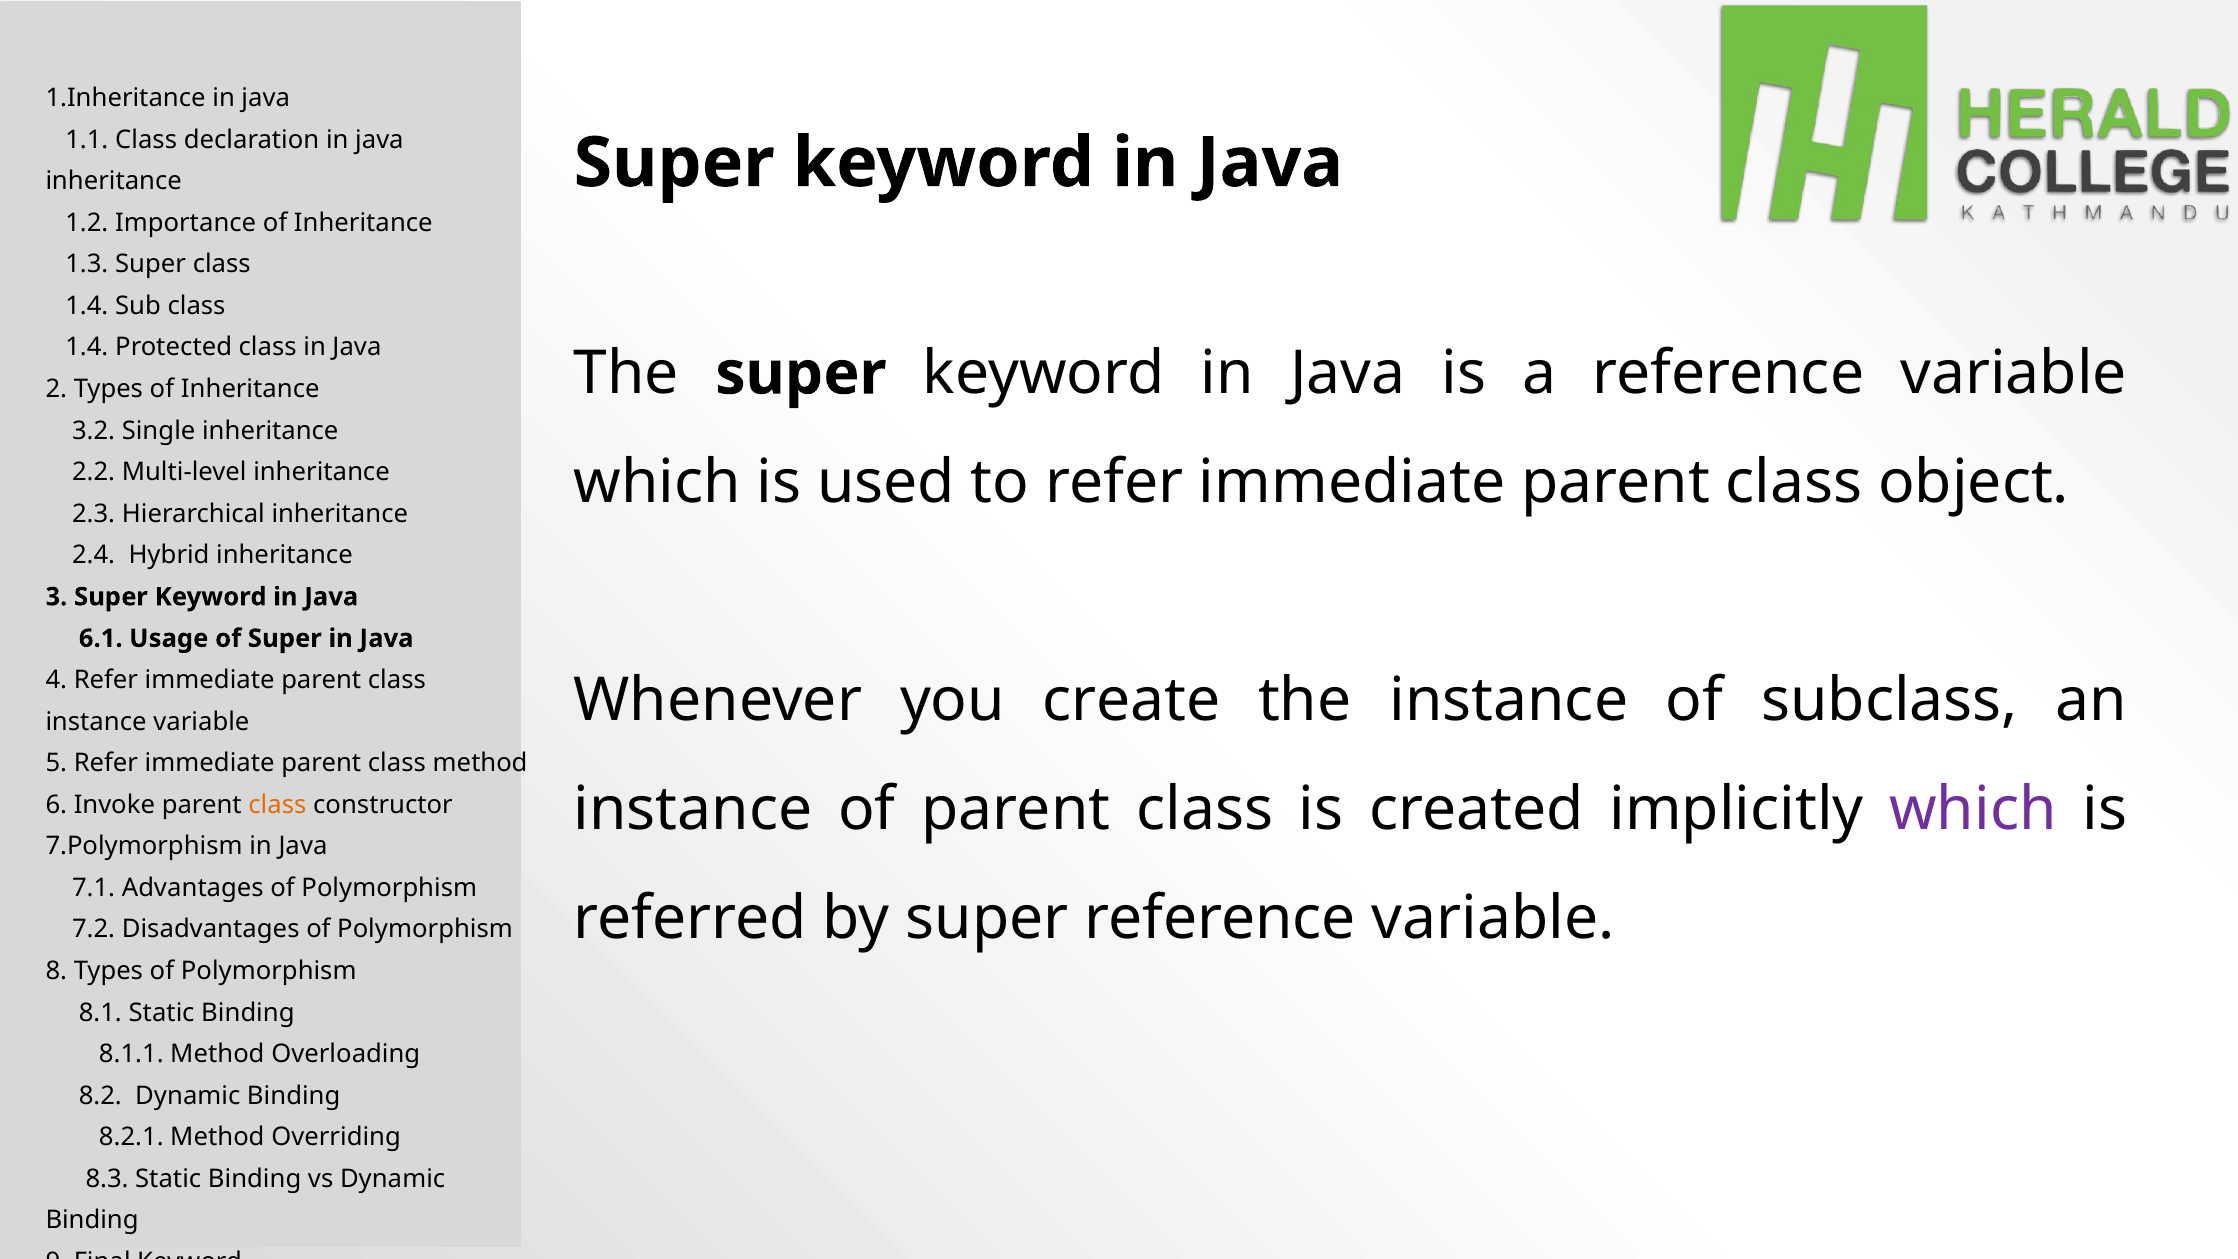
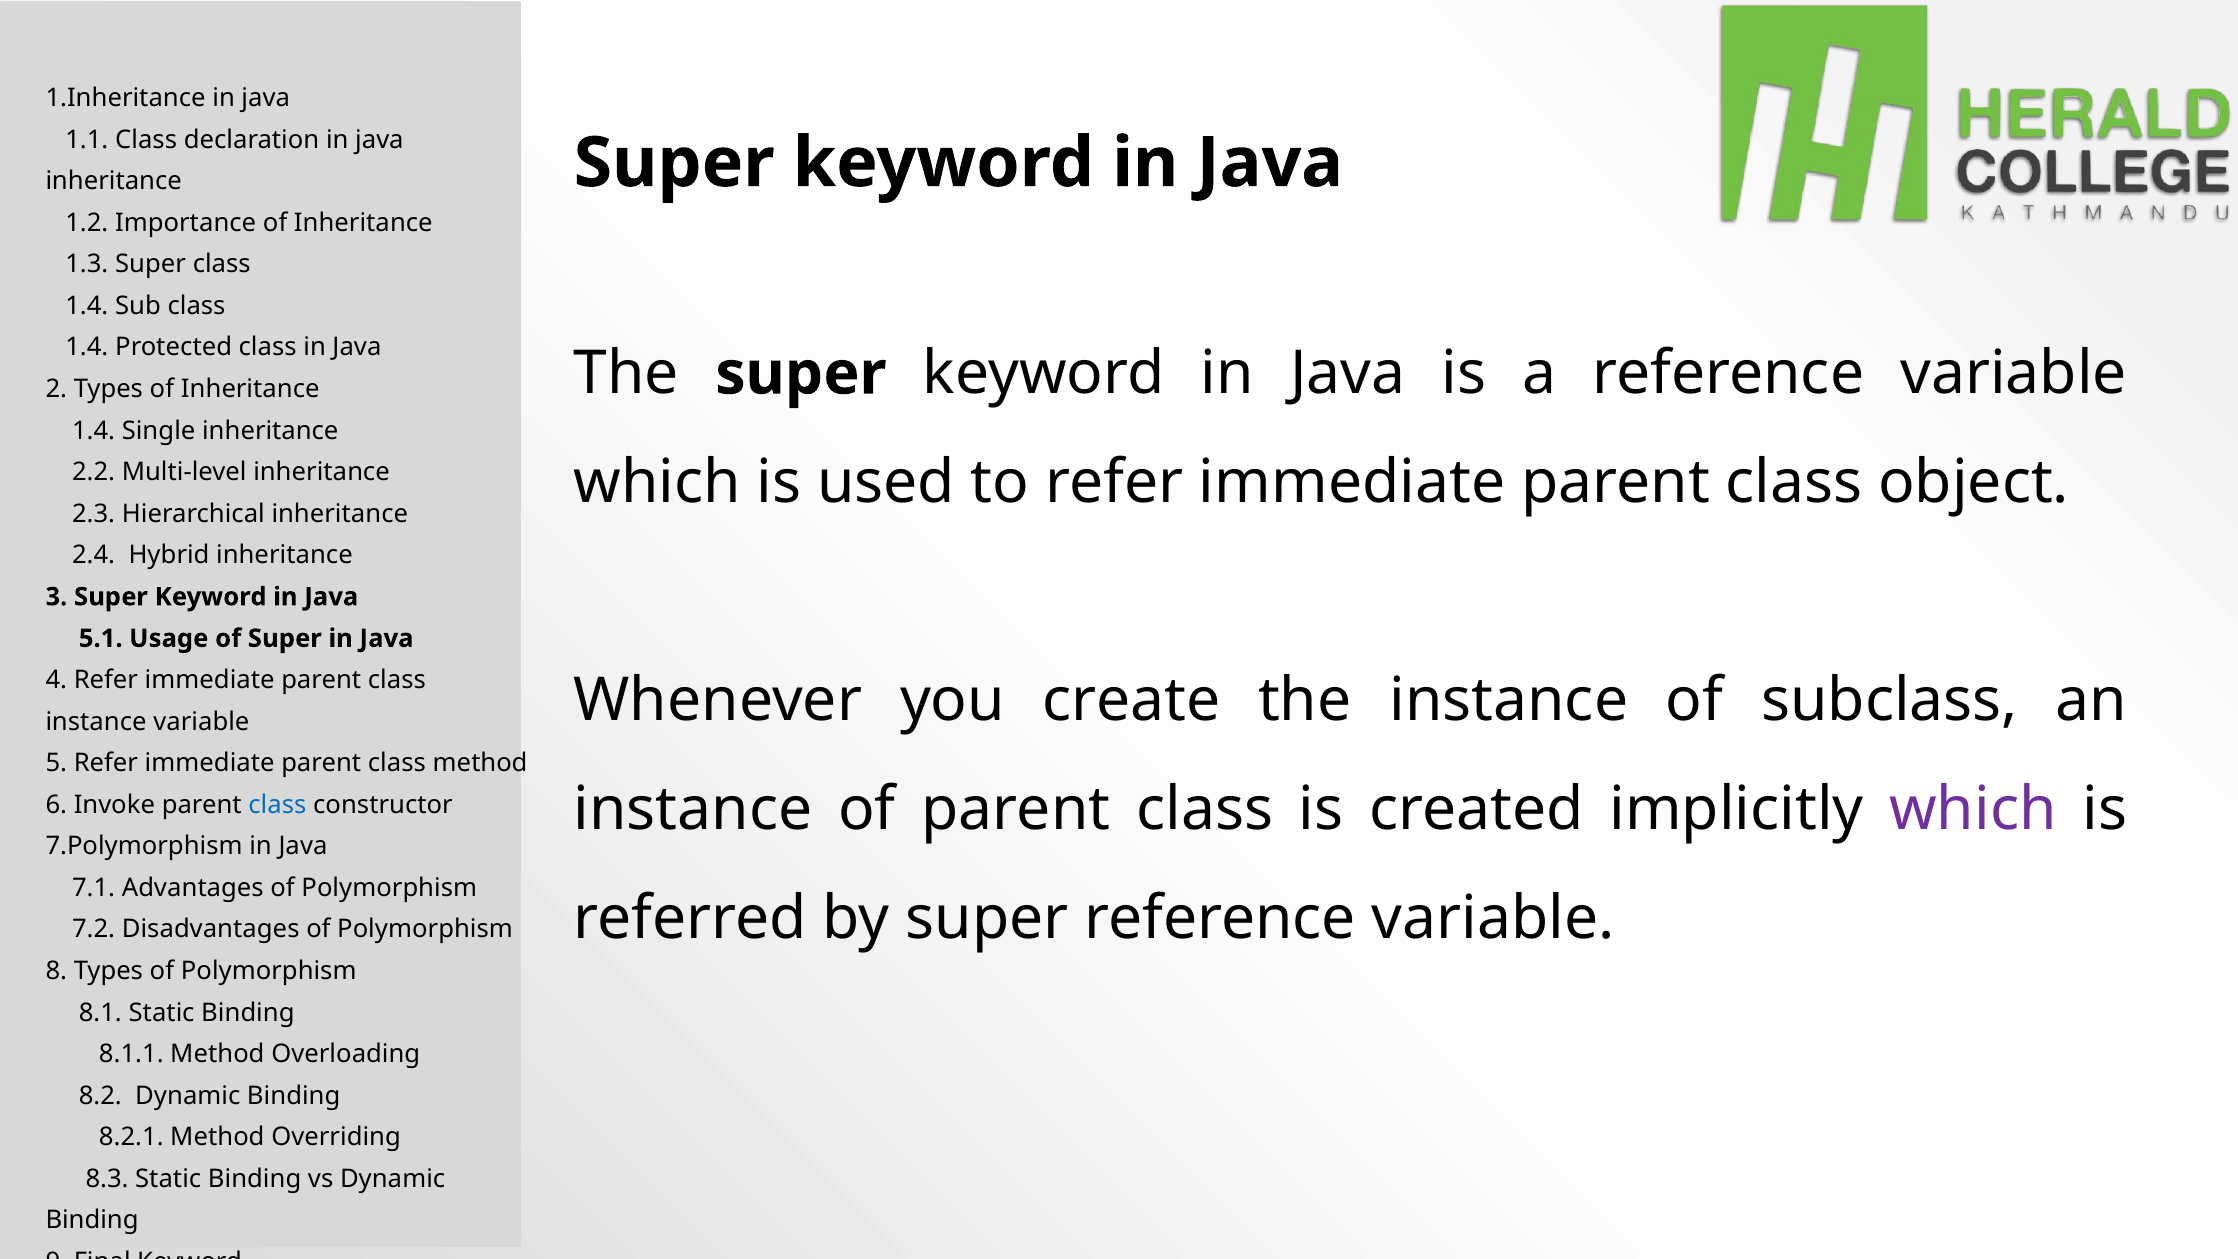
3.2: 3.2 -> 1.4 (94, 431)
6.1: 6.1 -> 5.1 (101, 638)
class colour: orange -> blue (277, 805)
